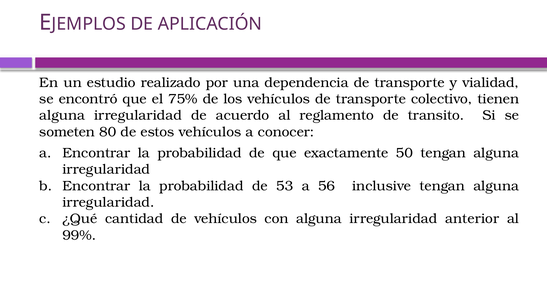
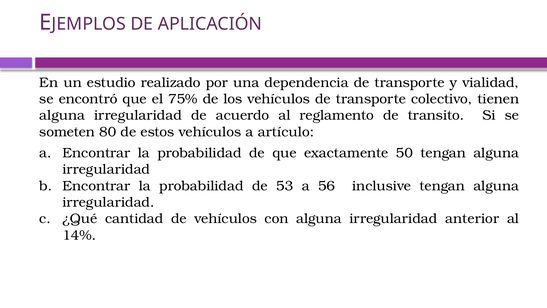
conocer: conocer -> artículo (286, 132)
99%: 99% -> 14% (79, 235)
